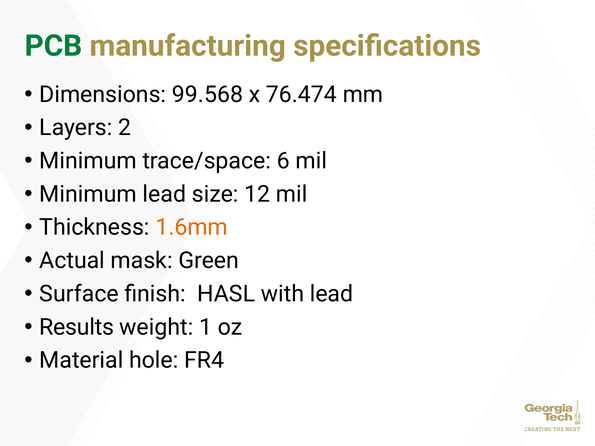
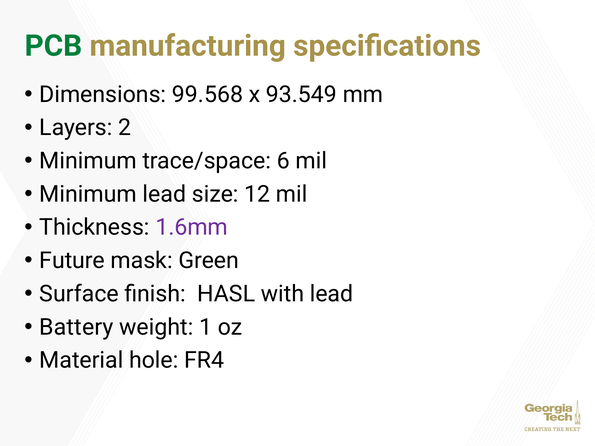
76.474: 76.474 -> 93.549 (301, 94)
1.6mm colour: orange -> purple (192, 227)
Actual: Actual -> Future (72, 261)
Results: Results -> Battery (76, 327)
